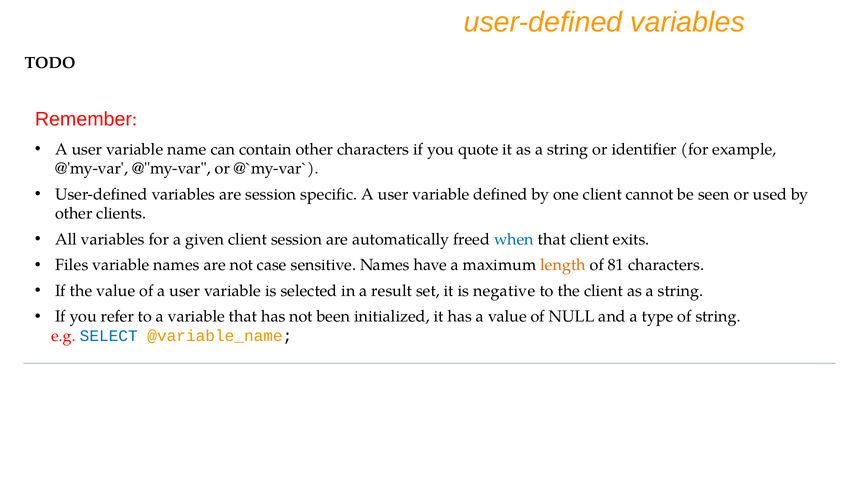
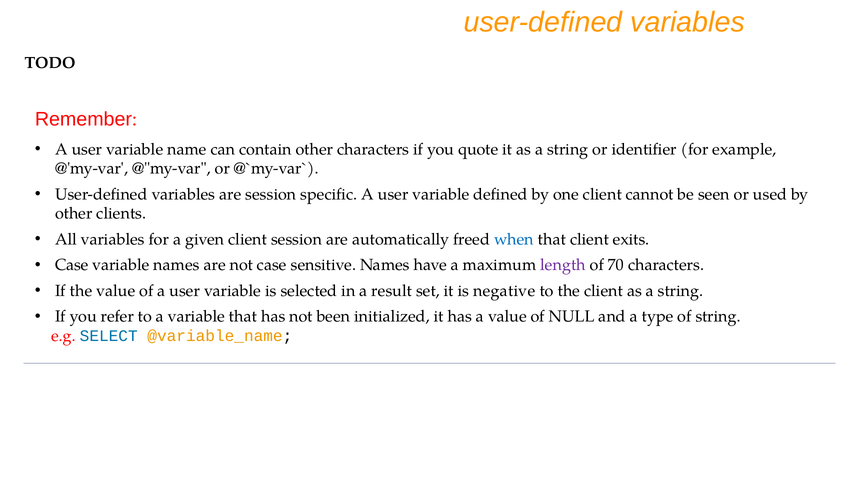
Files: Files -> Case (72, 265)
length colour: orange -> purple (563, 265)
81: 81 -> 70 (616, 265)
